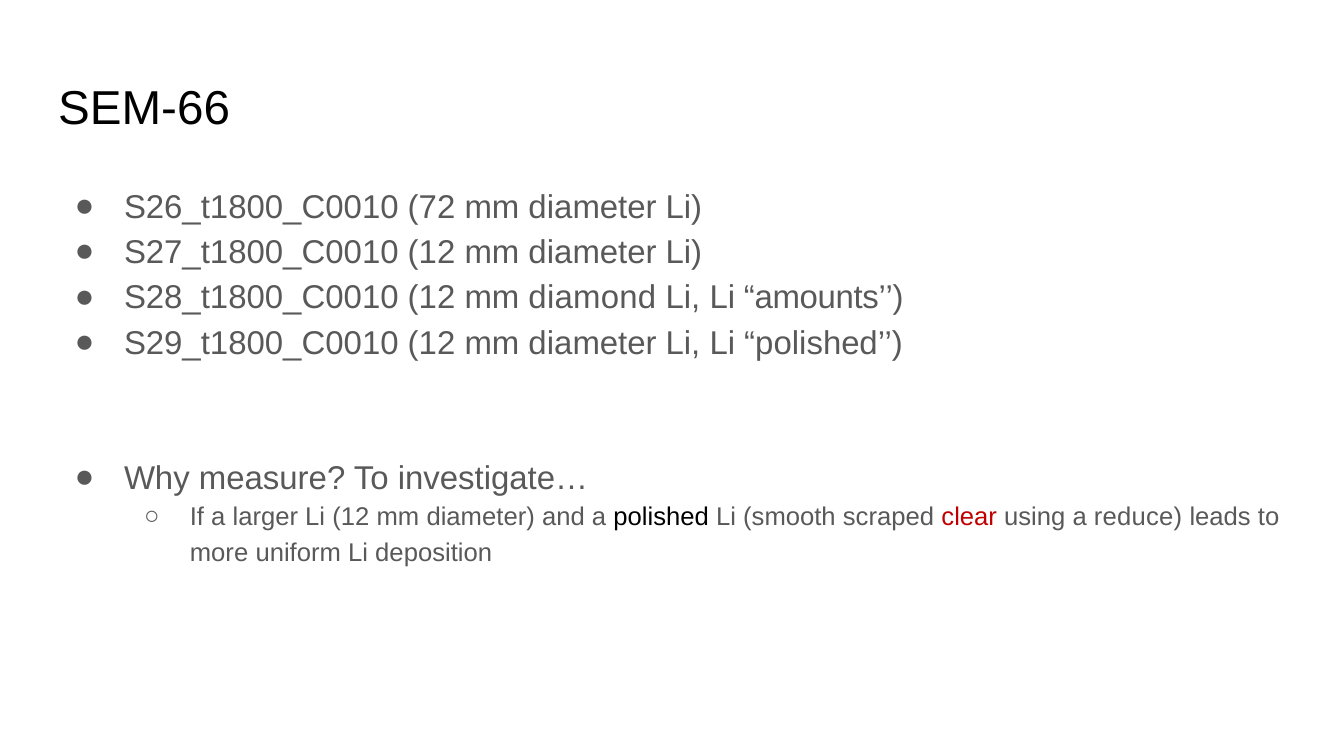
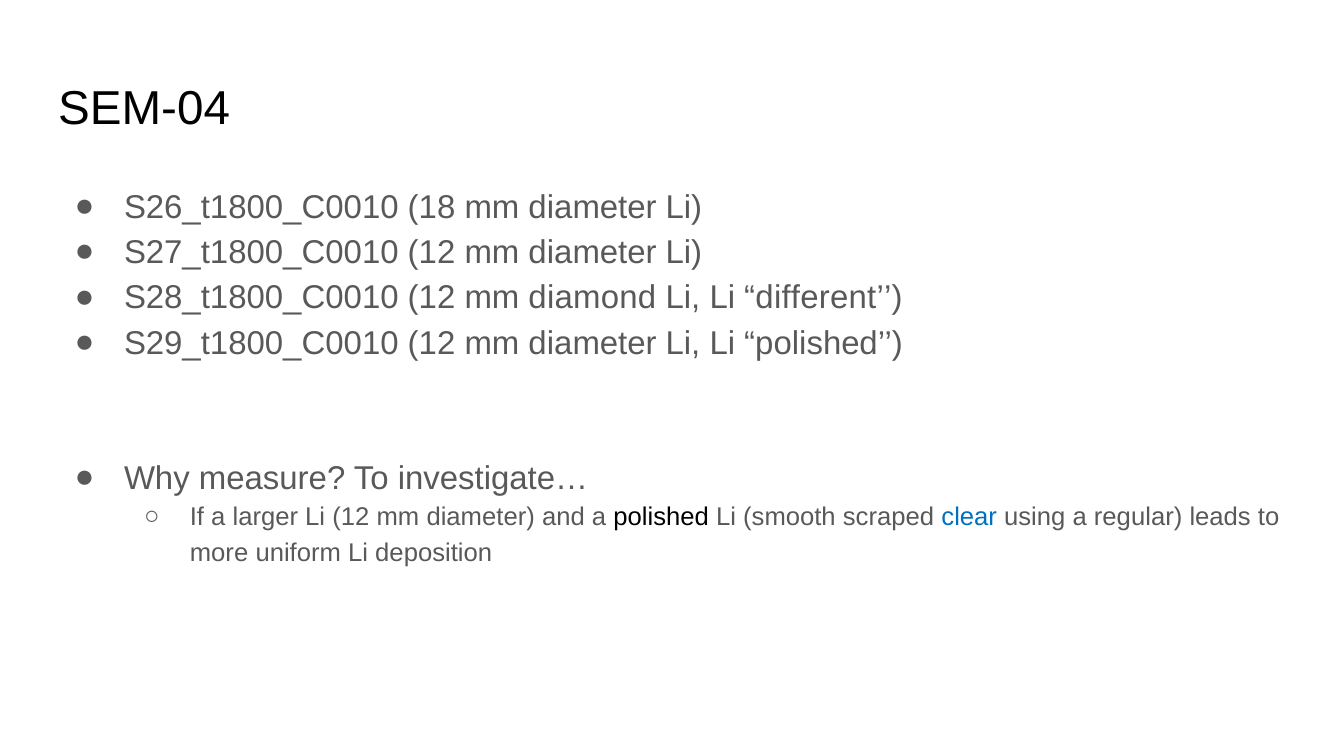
SEM-66: SEM-66 -> SEM-04 (144, 109)
72: 72 -> 18 (432, 207)
amounts: amounts -> different (823, 298)
clear colour: red -> blue (969, 518)
reduce: reduce -> regular (1138, 518)
